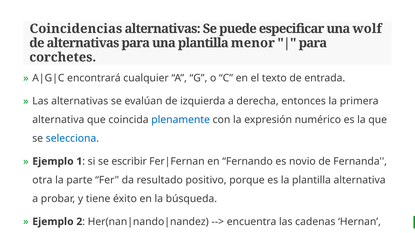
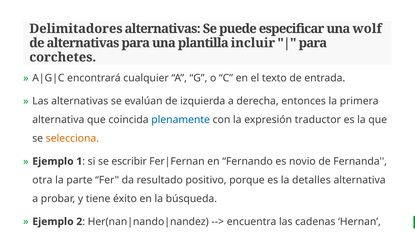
Coincidencias: Coincidencias -> Delimitadores (76, 29)
menor: menor -> incluir (253, 43)
numérico: numérico -> traductor (318, 120)
selecciona colour: blue -> orange (72, 139)
la plantilla: plantilla -> detalles (311, 180)
